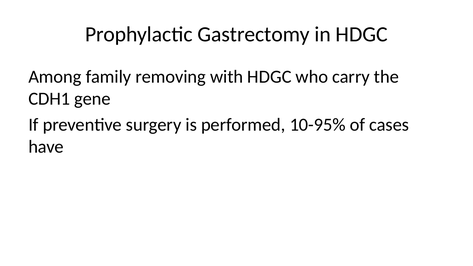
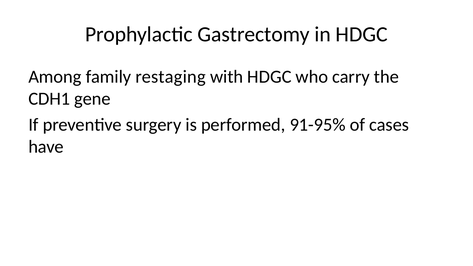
removing: removing -> restaging (171, 77)
10-95%: 10-95% -> 91-95% (318, 125)
